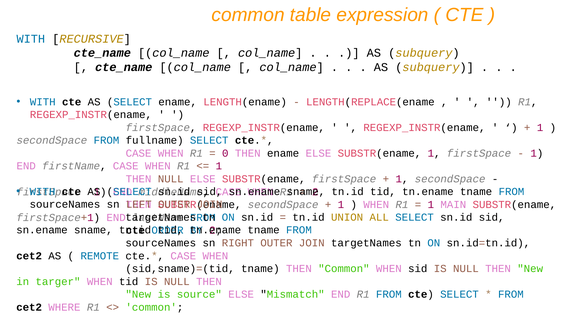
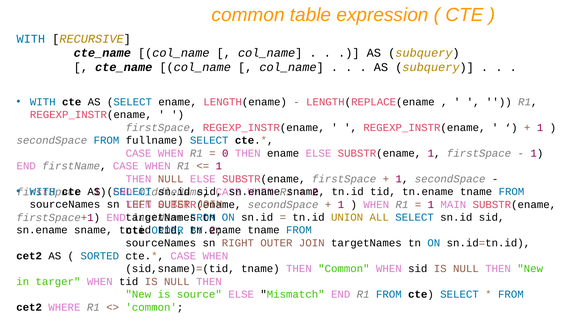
REMOTE: REMOTE -> SORTED (100, 256)
